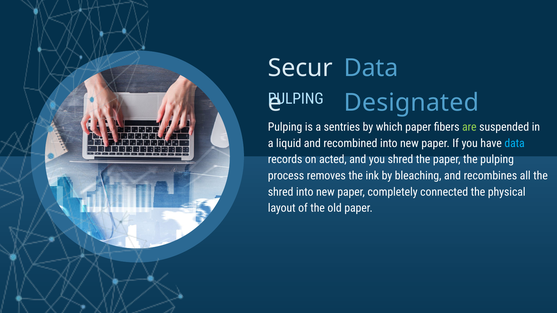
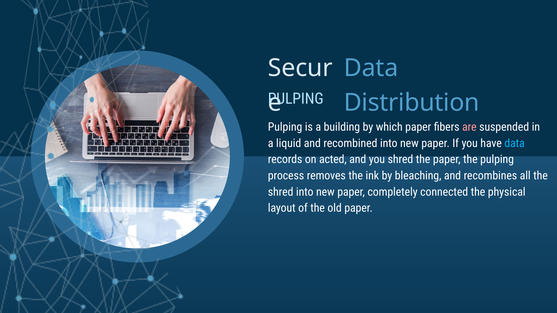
Designated: Designated -> Distribution (412, 103)
sentries: sentries -> building (342, 127)
are colour: light green -> pink (469, 127)
